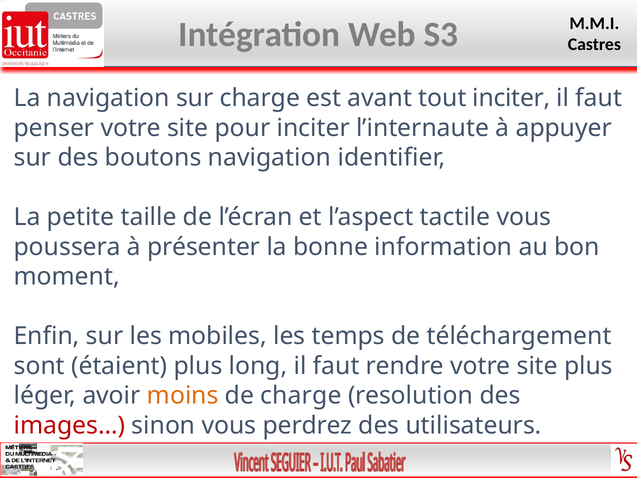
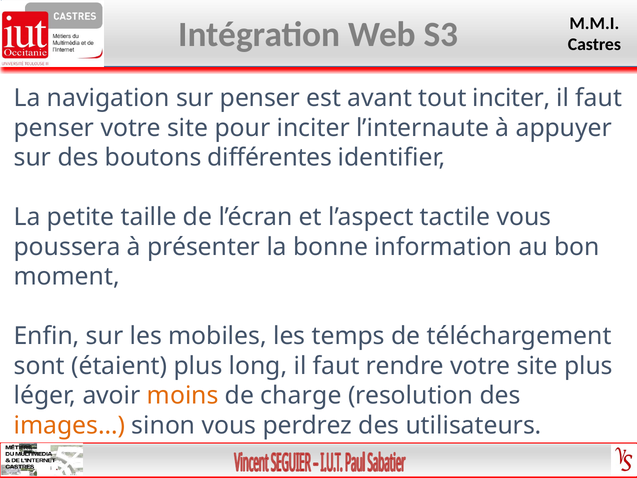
sur charge: charge -> penser (260, 98)
boutons navigation: navigation -> différentes (270, 158)
images… colour: red -> orange (69, 425)
